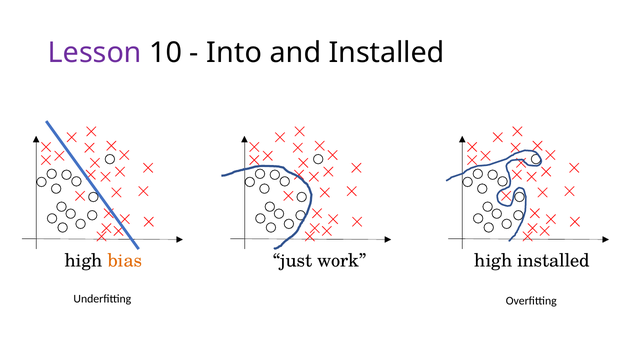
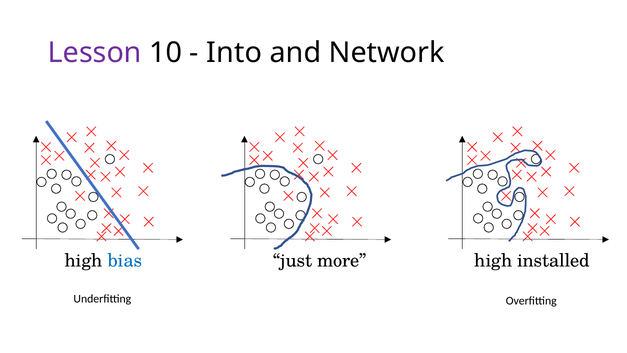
and Installed: Installed -> Network (387, 53)
bias colour: orange -> blue (125, 260)
work: work -> more (342, 260)
